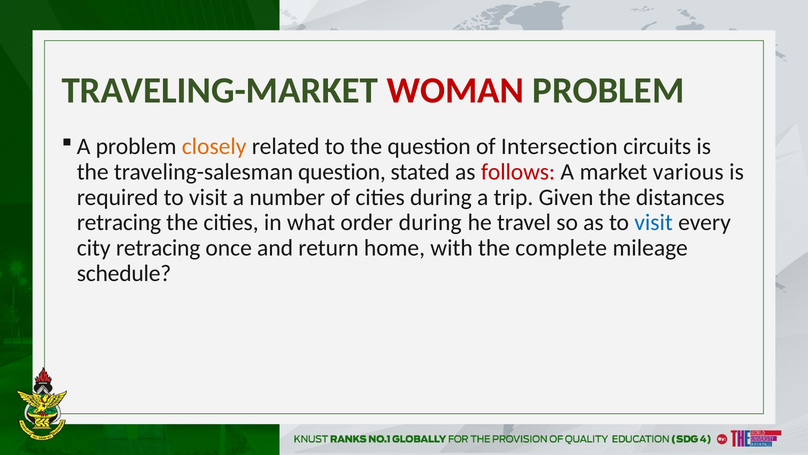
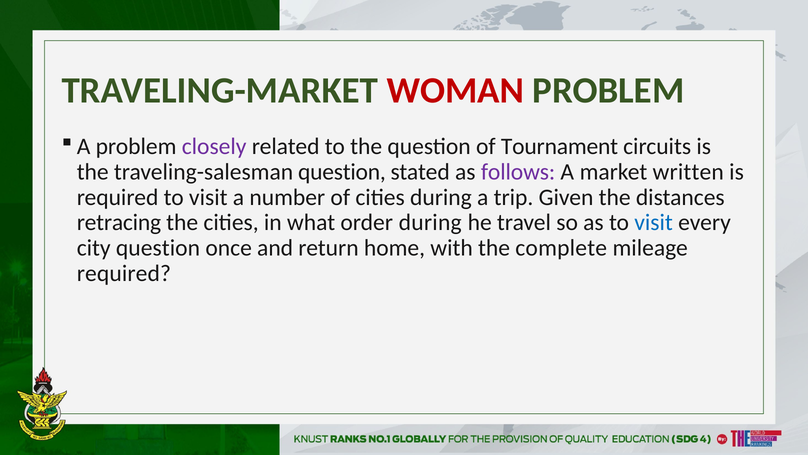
closely colour: orange -> purple (214, 146)
Intersection: Intersection -> Tournament (560, 146)
follows colour: red -> purple (518, 172)
various: various -> written (688, 172)
city retracing: retracing -> question (158, 248)
schedule: schedule -> required (124, 273)
